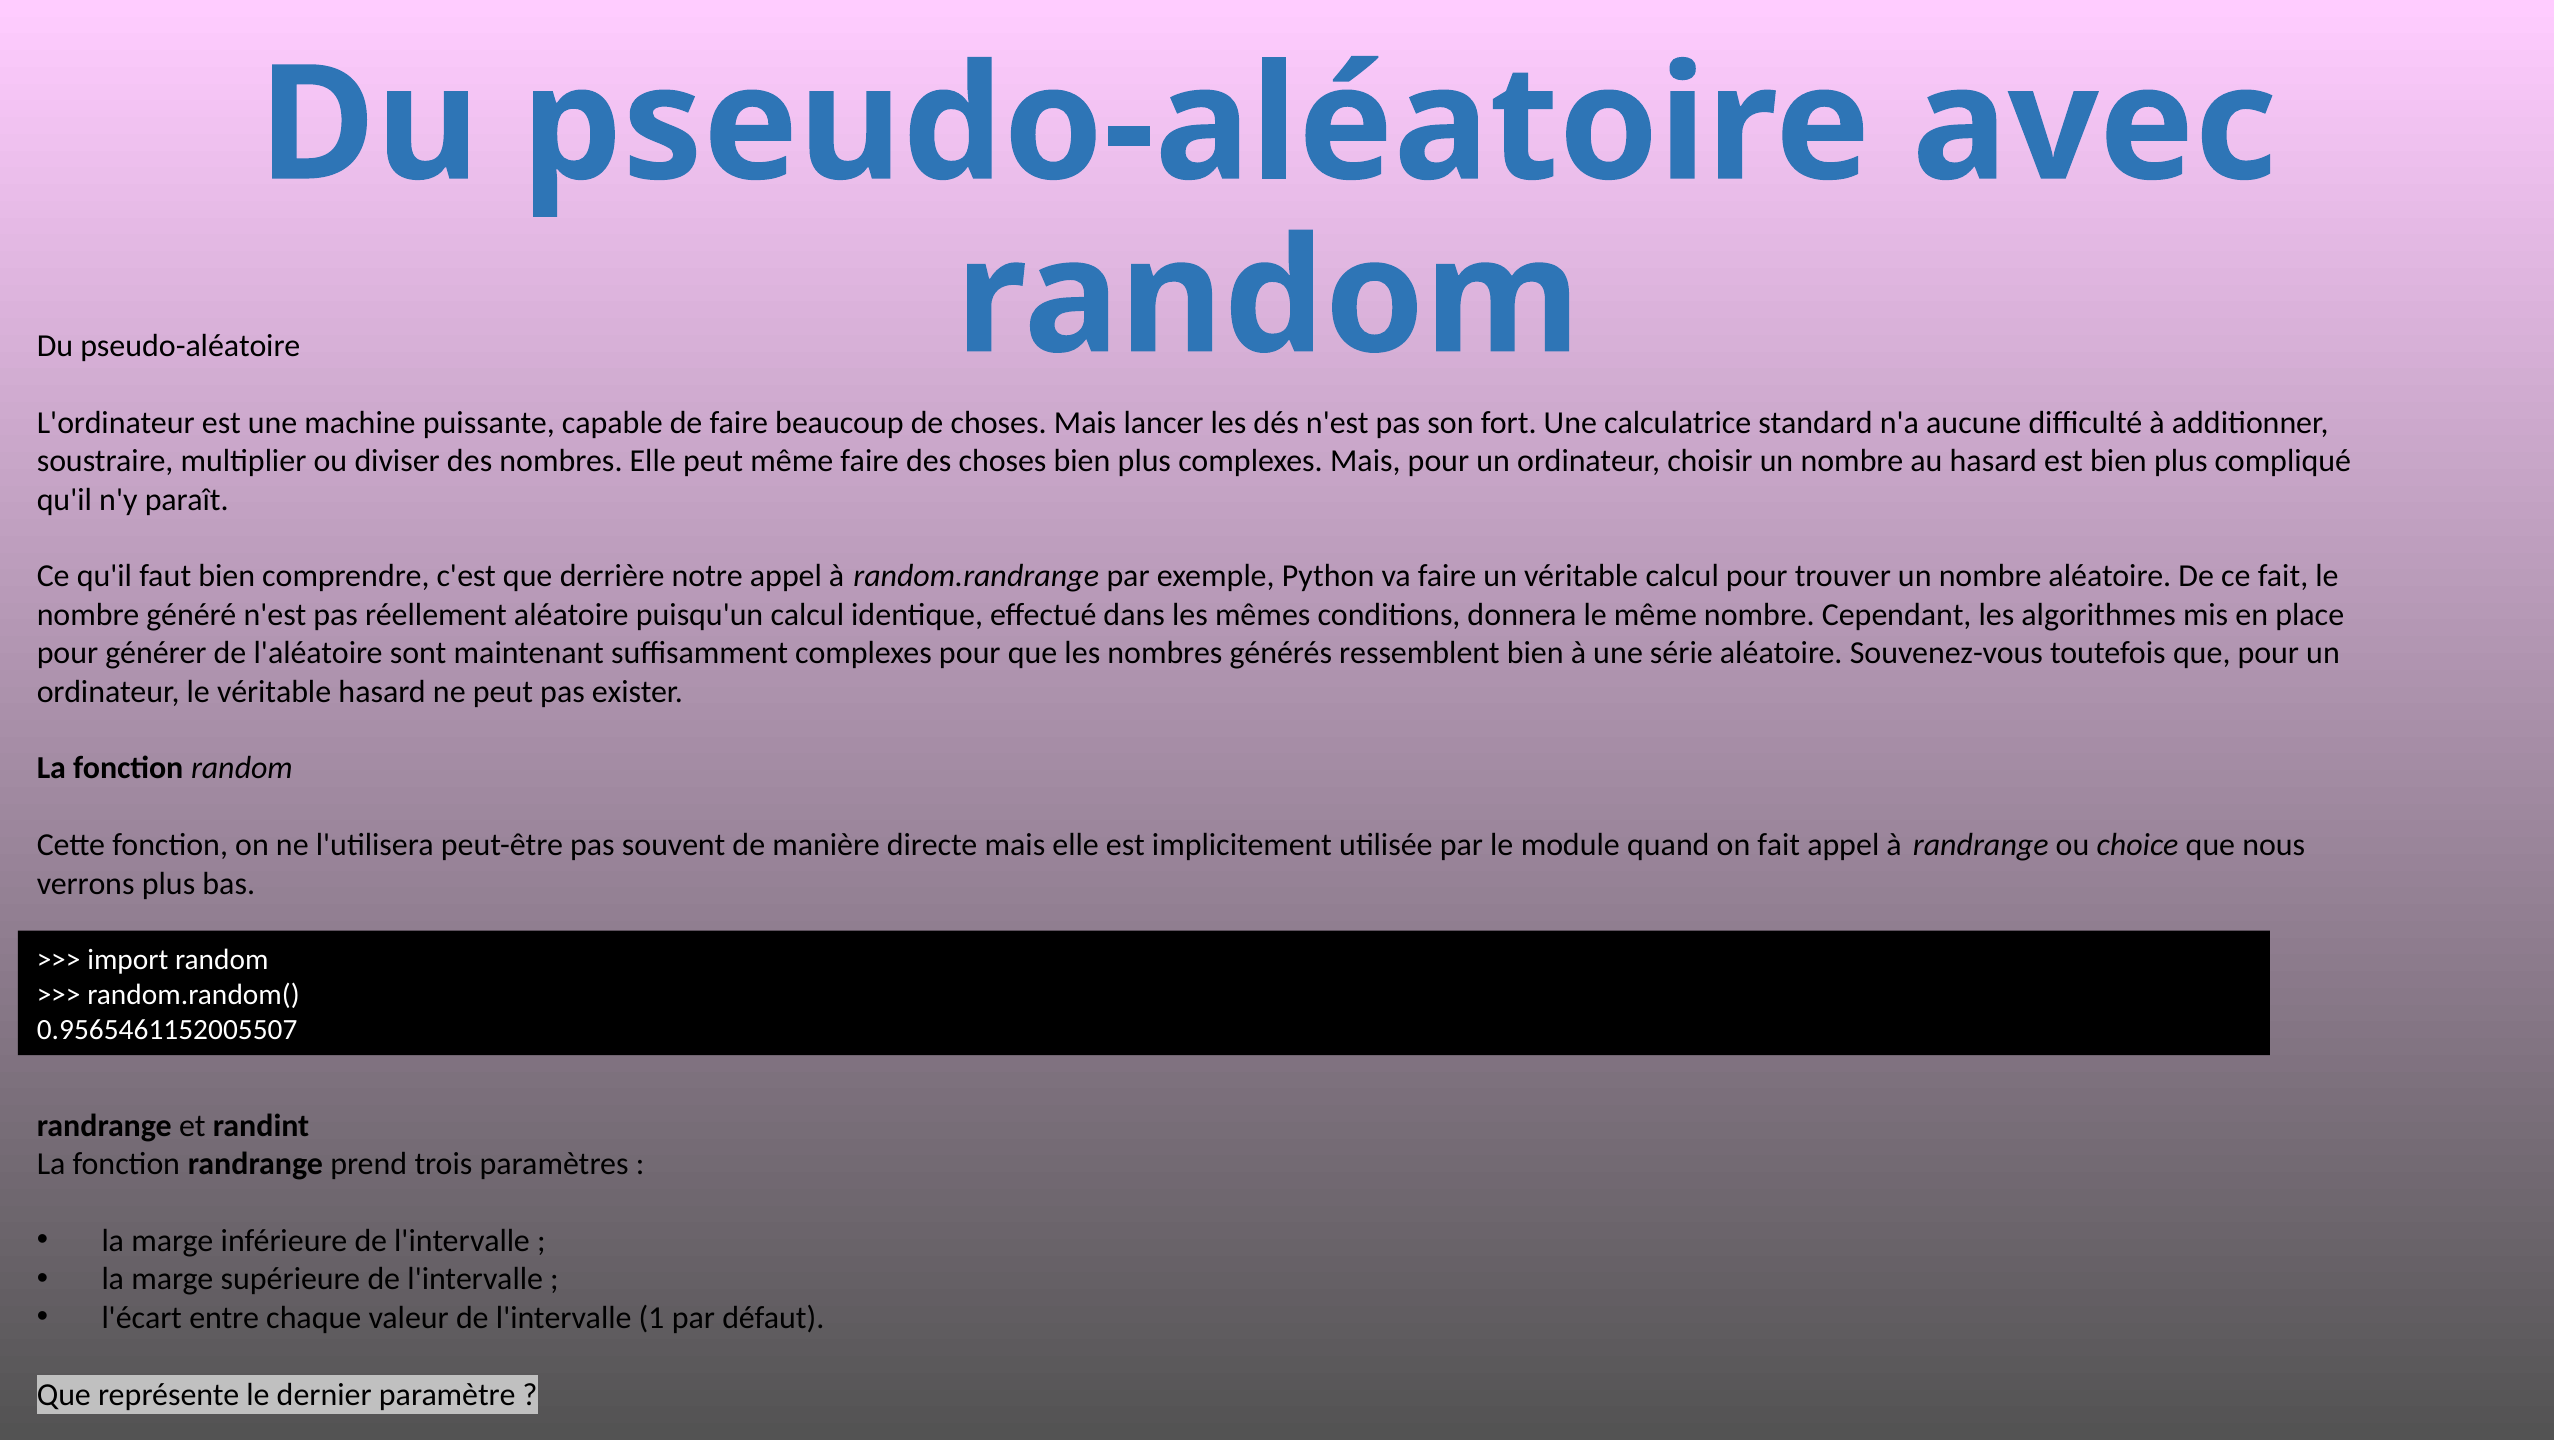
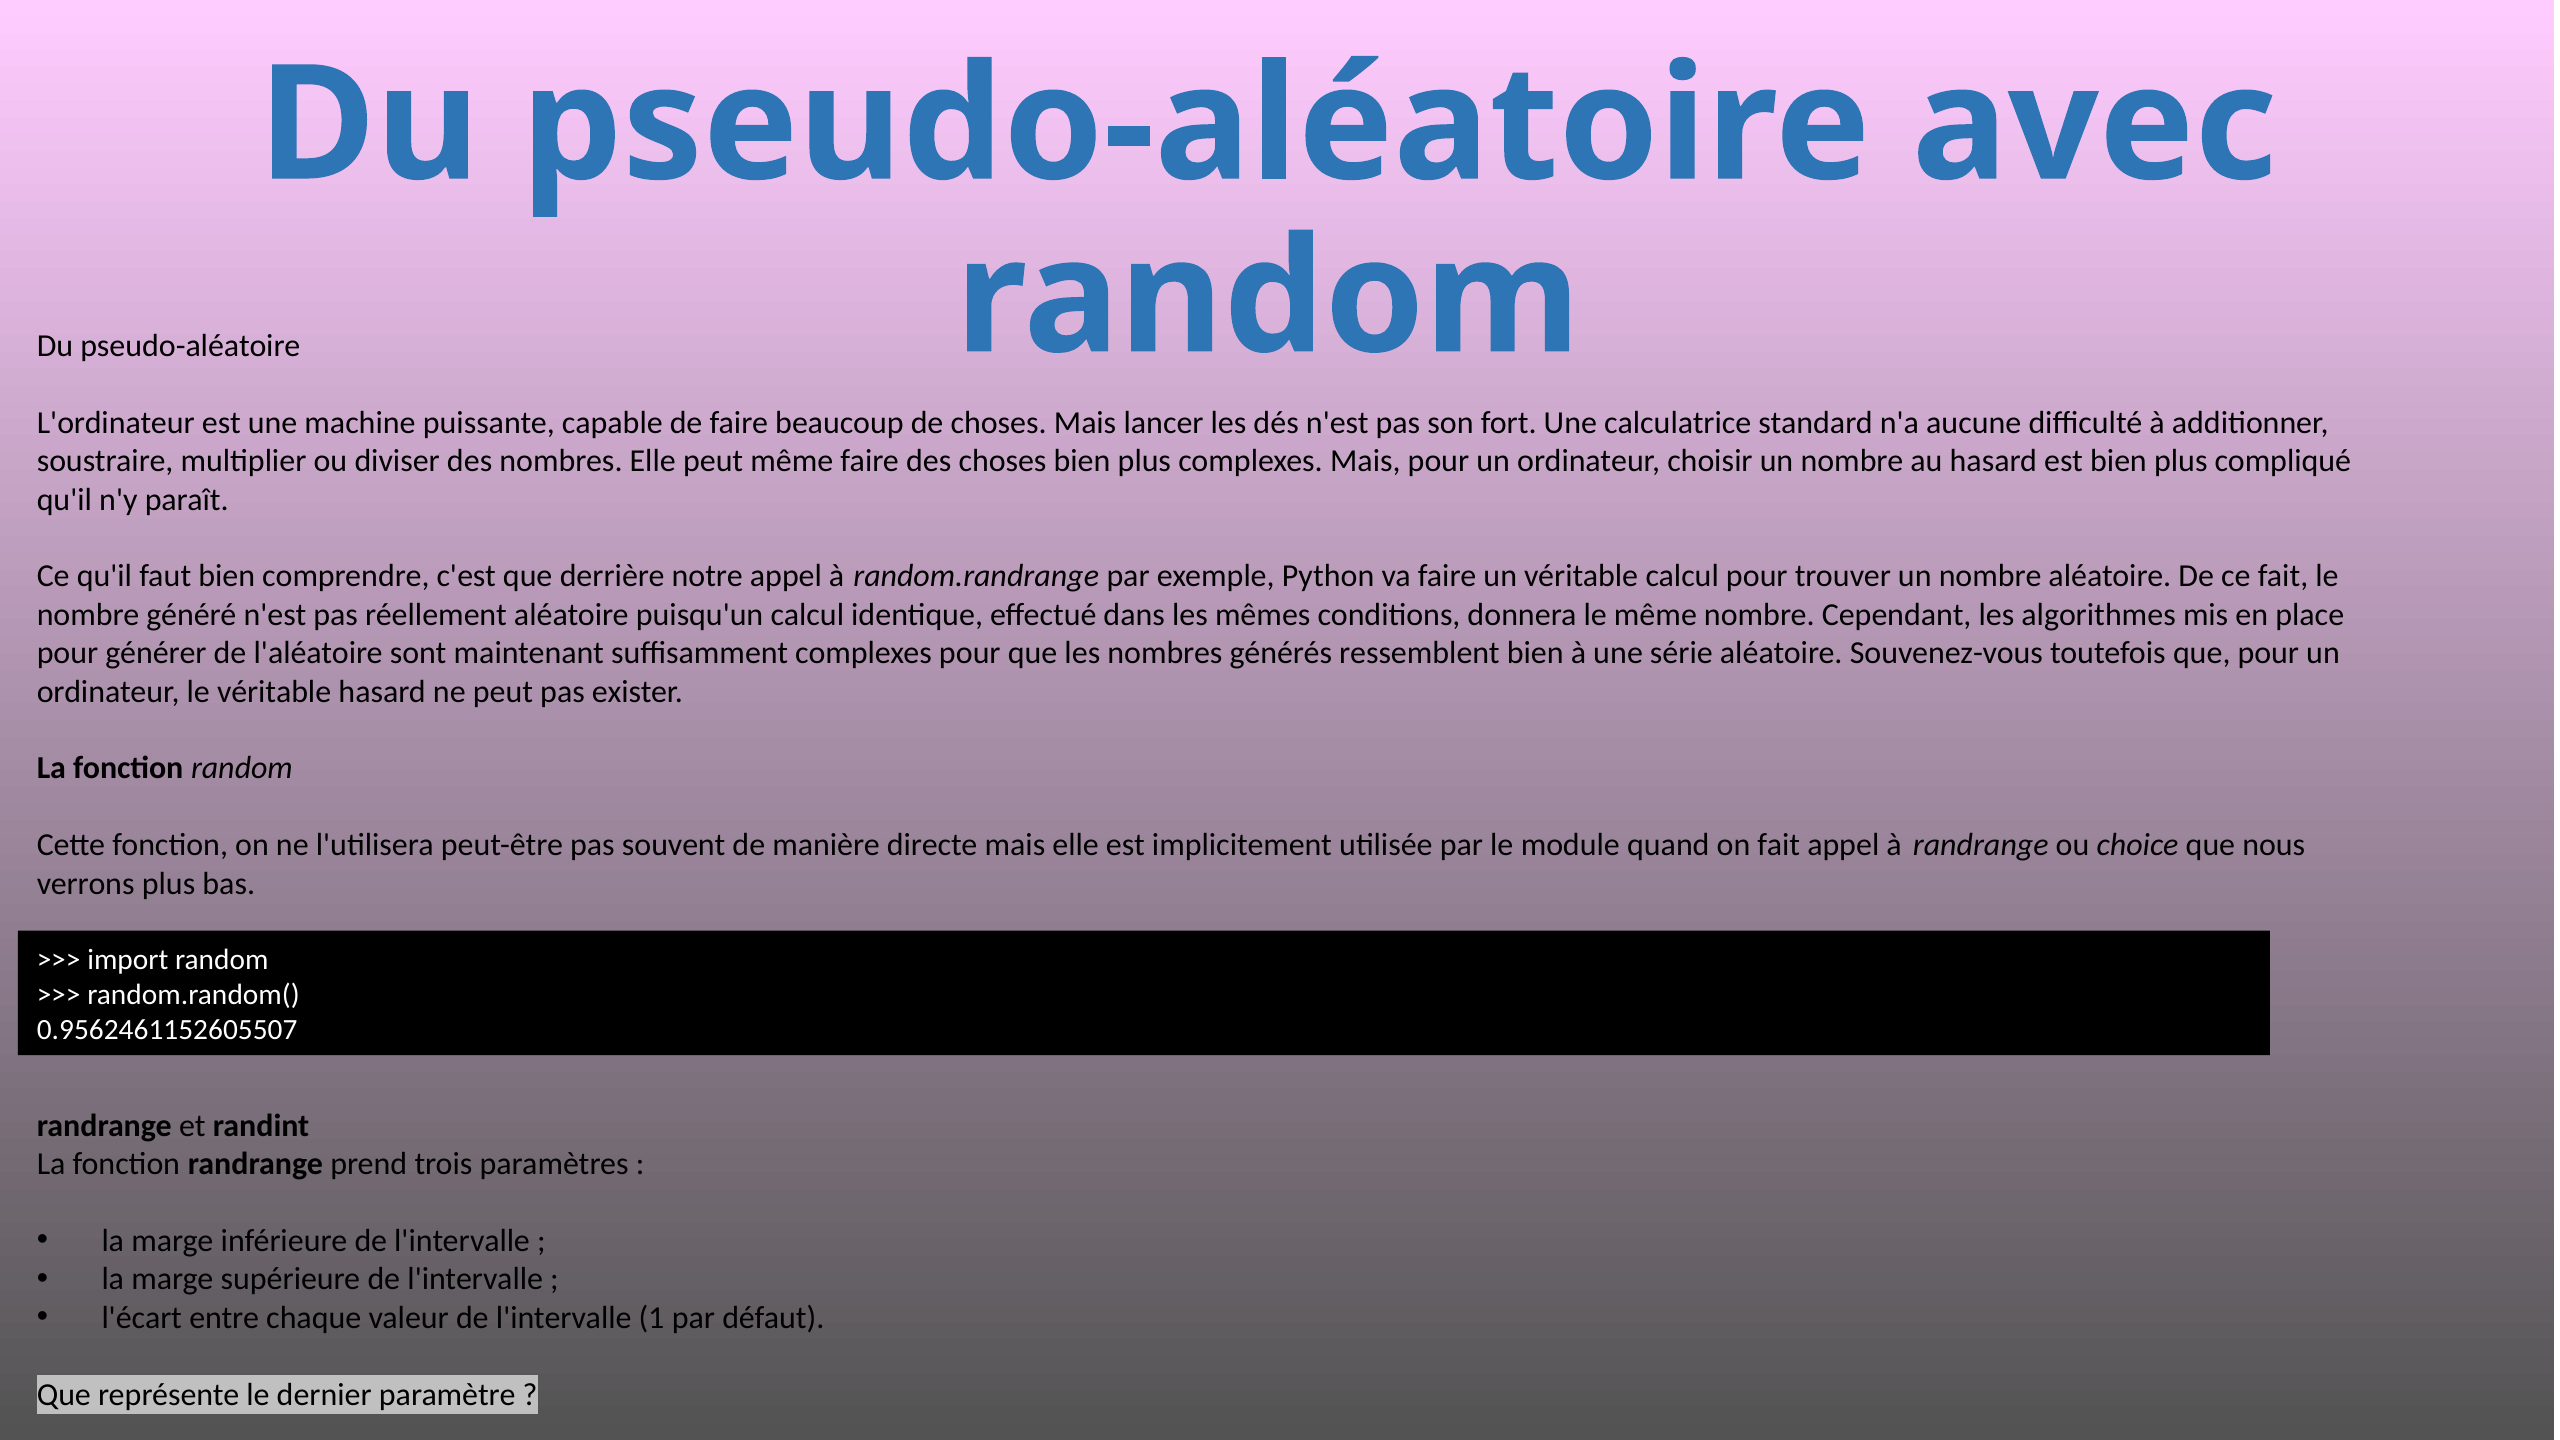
0.9565461152005507: 0.9565461152005507 -> 0.9562461152605507 (167, 1030)
